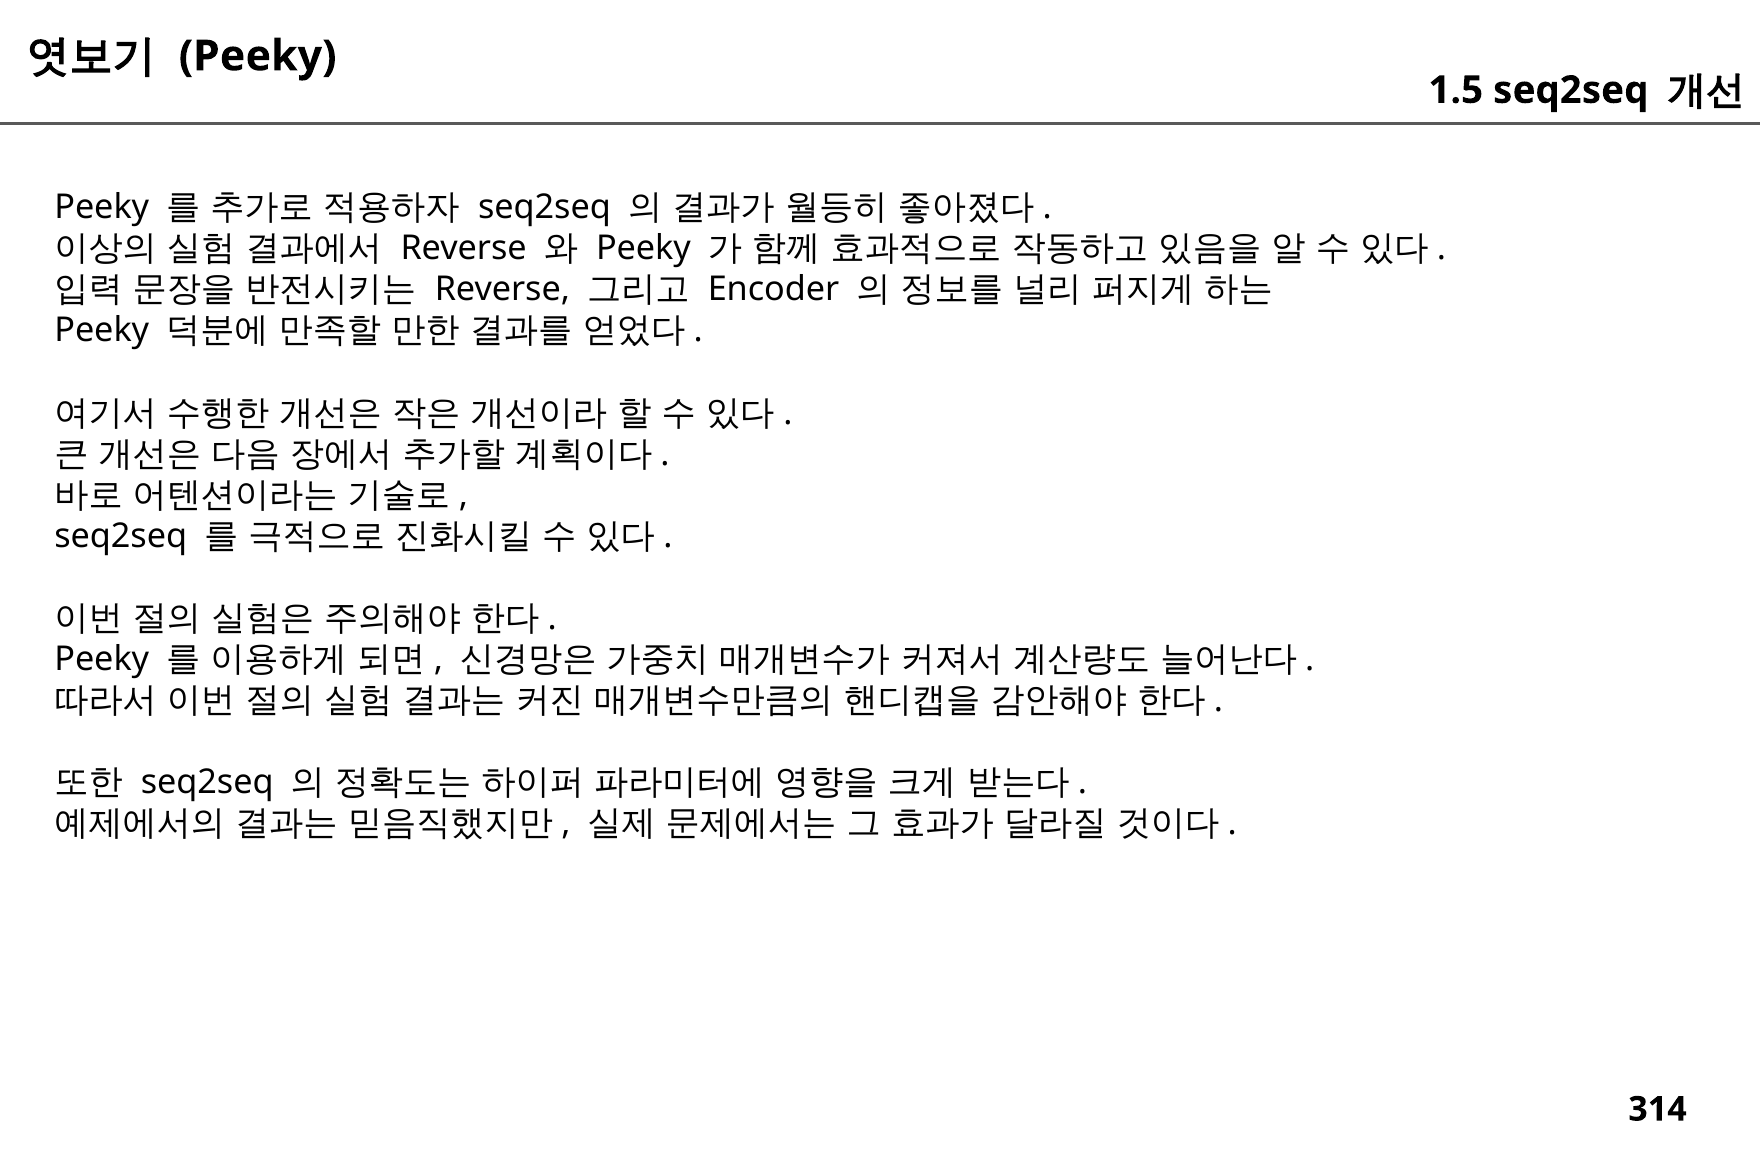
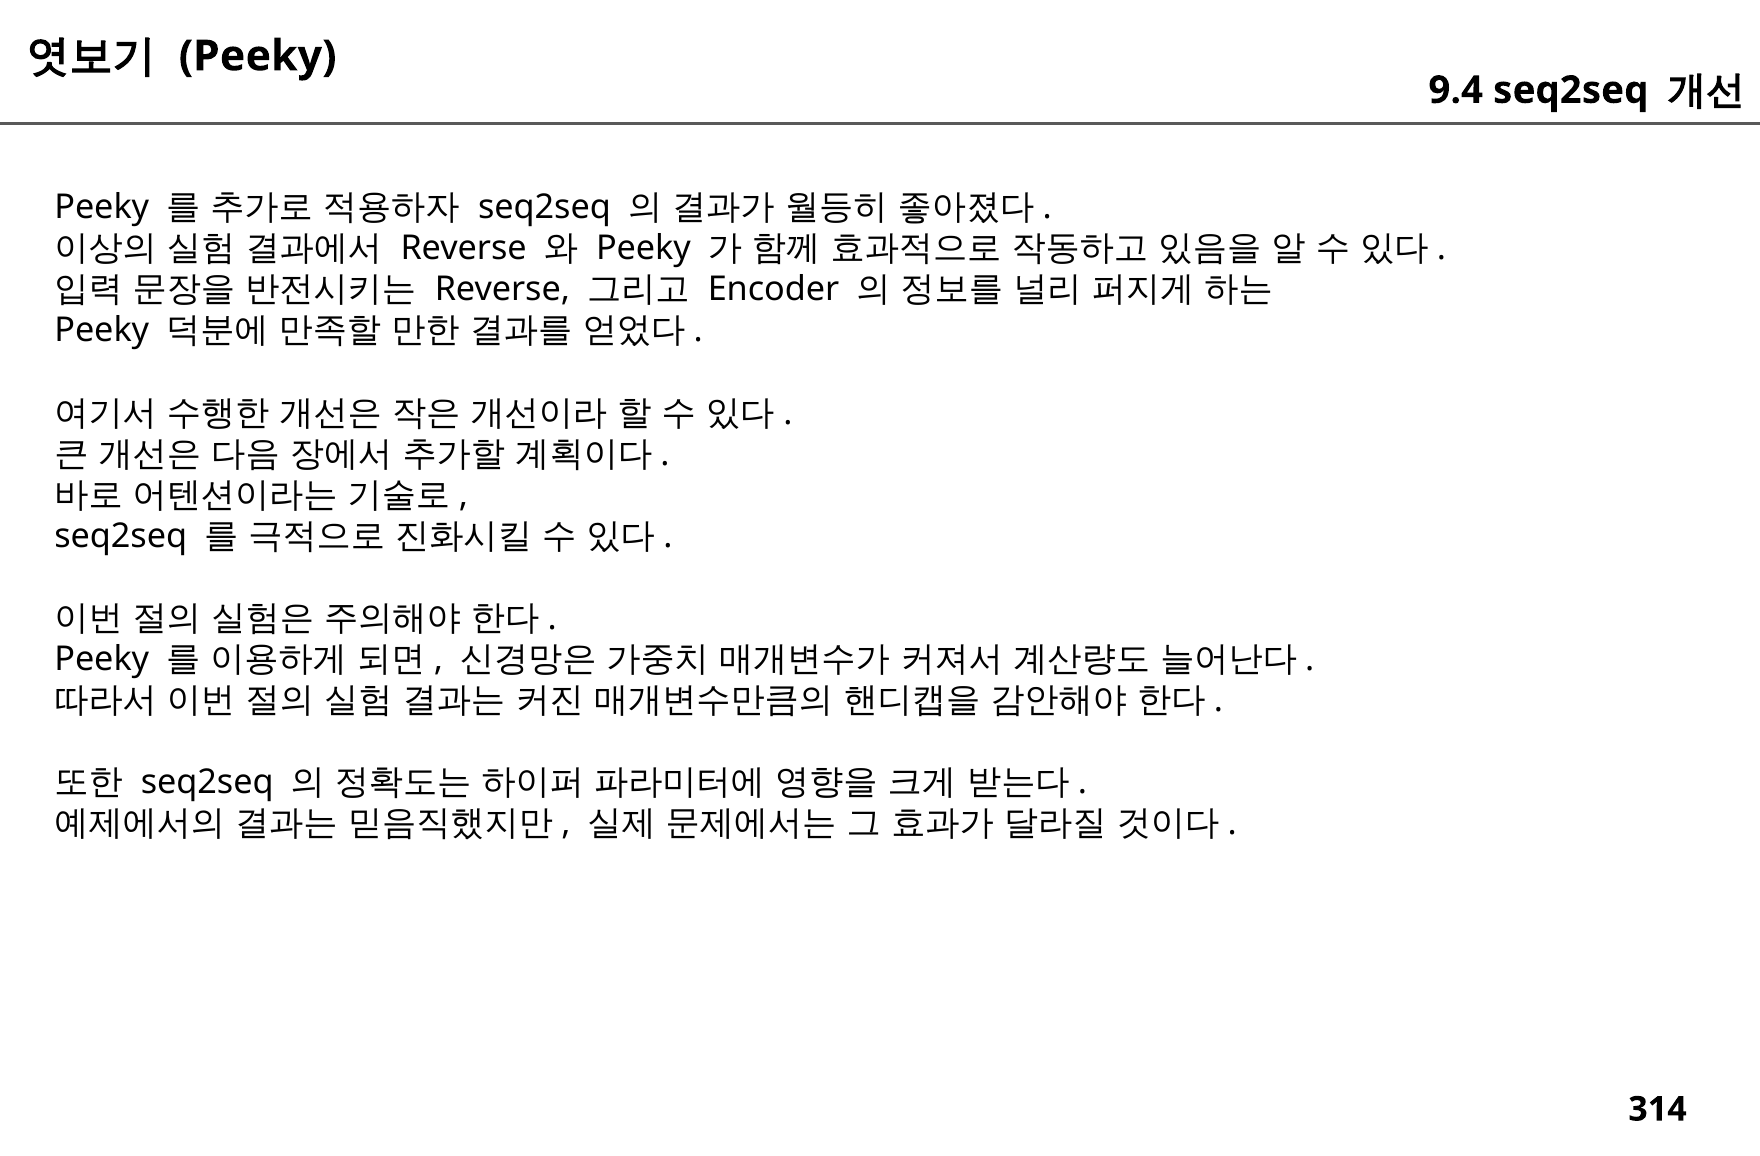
1.5: 1.5 -> 9.4 (1456, 90)
